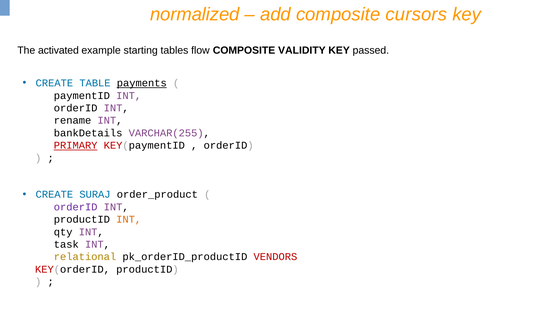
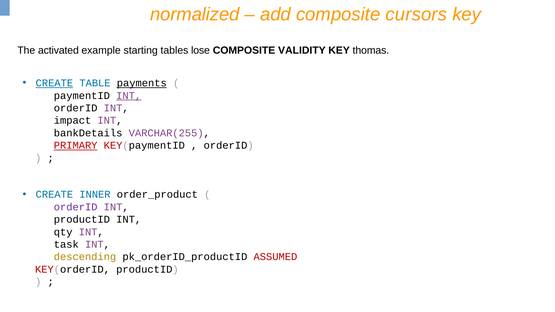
flow: flow -> lose (200, 50)
passed: passed -> thomas (371, 50)
CREATE underline: none -> present (54, 83)
INT underline: none -> present (129, 96)
rename: rename -> impact (73, 121)
SURAJ: SURAJ -> INNER (95, 195)
INT colour: orange -> black (129, 220)
relational: relational -> descending (85, 257)
VENDORS: VENDORS -> ASSUMED (275, 257)
